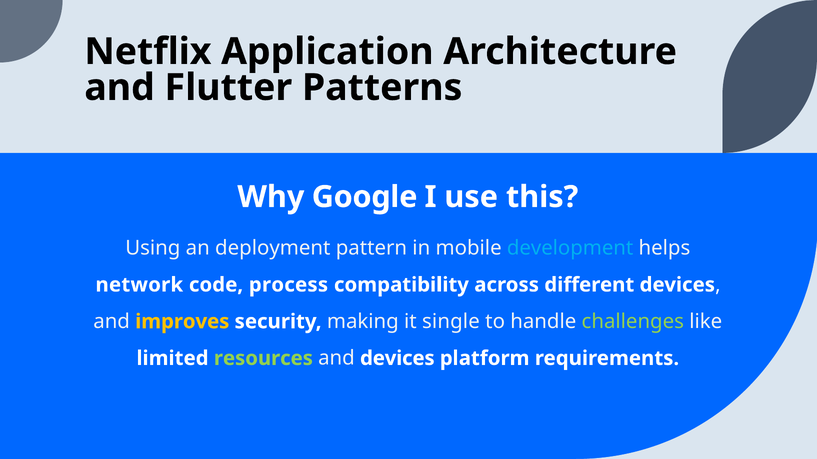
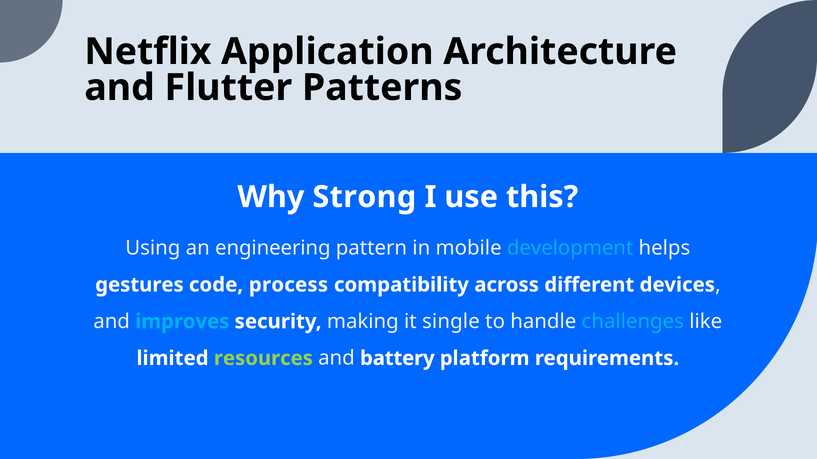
Google: Google -> Strong (364, 197)
deployment: deployment -> engineering (273, 248)
network: network -> gestures (139, 285)
improves colour: yellow -> light blue (182, 322)
challenges colour: light green -> light blue (633, 322)
and devices: devices -> battery (397, 359)
